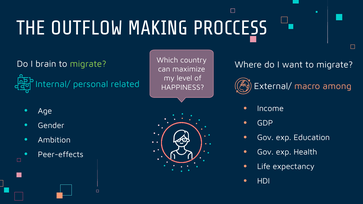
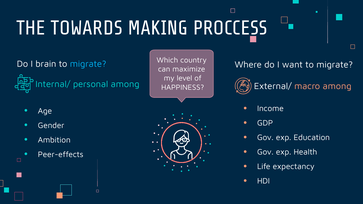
OUTFLOW: OUTFLOW -> TOWARDS (87, 28)
migrate colour: light green -> light blue (88, 64)
personal related: related -> among (125, 84)
